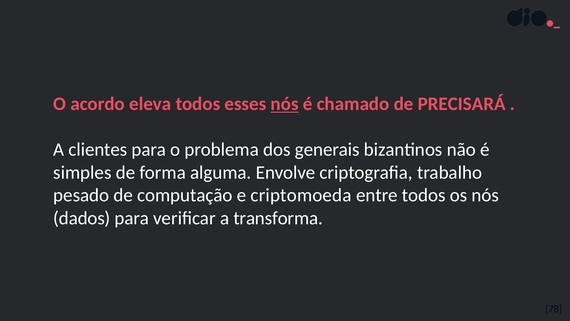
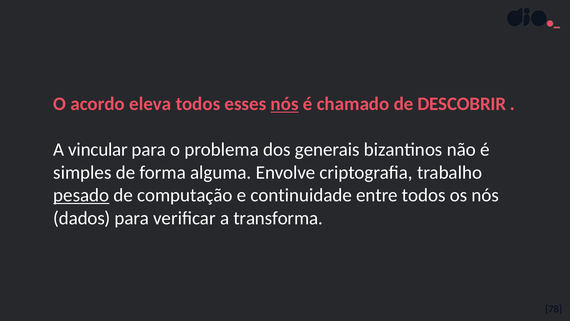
PRECISARÁ: PRECISARÁ -> DESCOBRIR (462, 104)
clientes: clientes -> vincular (98, 149)
pesado underline: none -> present (81, 195)
criptomoeda: criptomoeda -> continuidade (301, 195)
